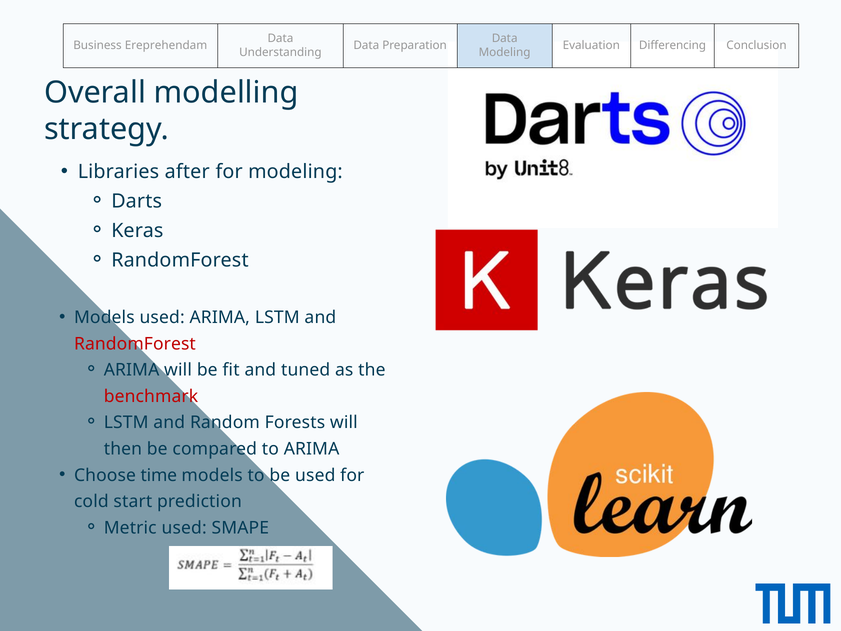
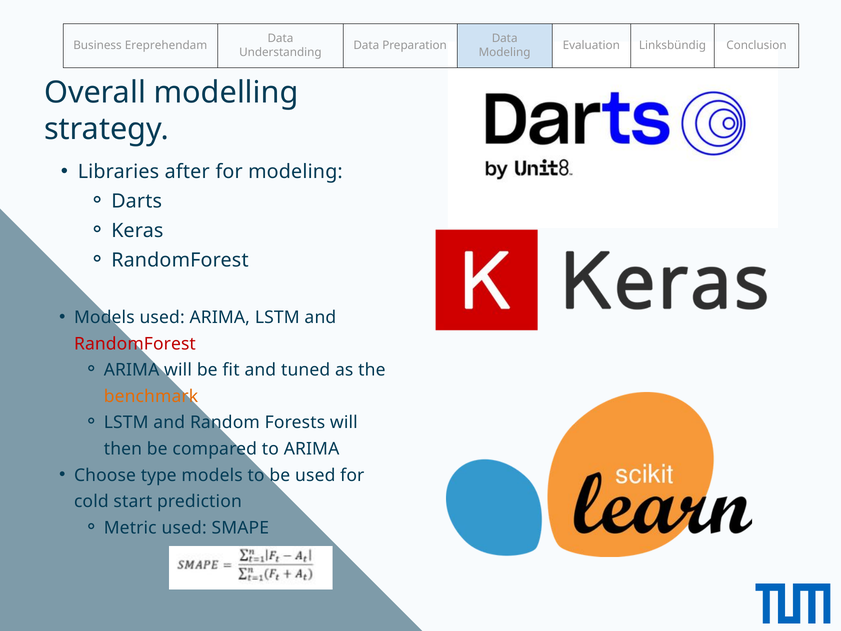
Differencing: Differencing -> Linksbündig (672, 45)
benchmark colour: red -> orange (151, 396)
time: time -> type (159, 475)
